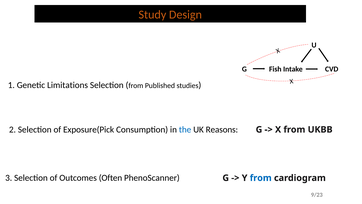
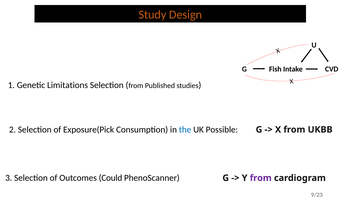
Reasons: Reasons -> Possible (222, 129)
Often: Often -> Could (111, 178)
from colour: blue -> purple (261, 178)
